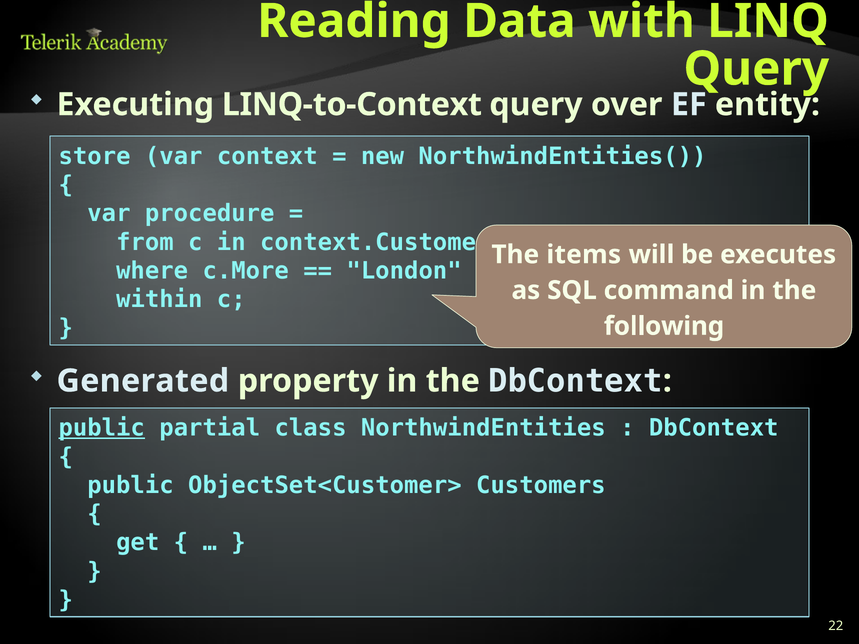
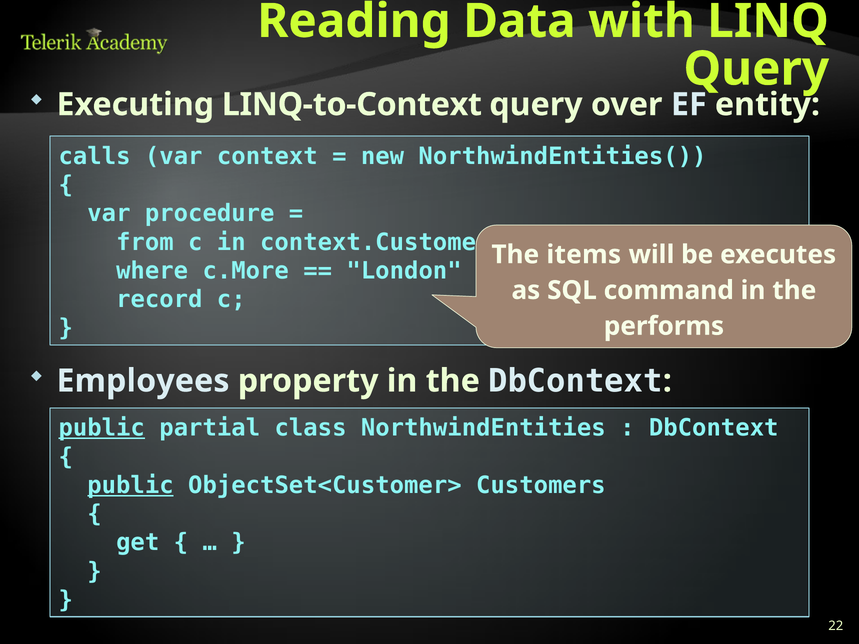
store: store -> calls (95, 156)
within: within -> record (159, 300)
following: following -> performs (664, 326)
Generated: Generated -> Employees (143, 381)
public underline: none -> present (130, 486)
